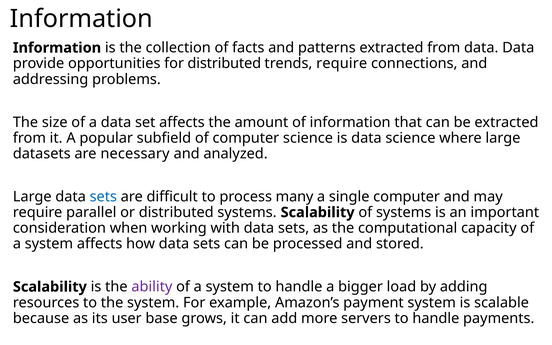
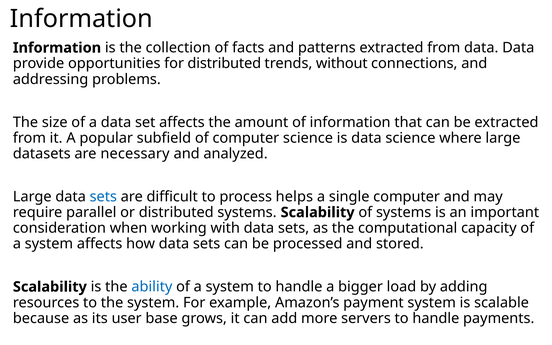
trends require: require -> without (342, 64)
many: many -> helps (294, 197)
ability colour: purple -> blue (152, 287)
